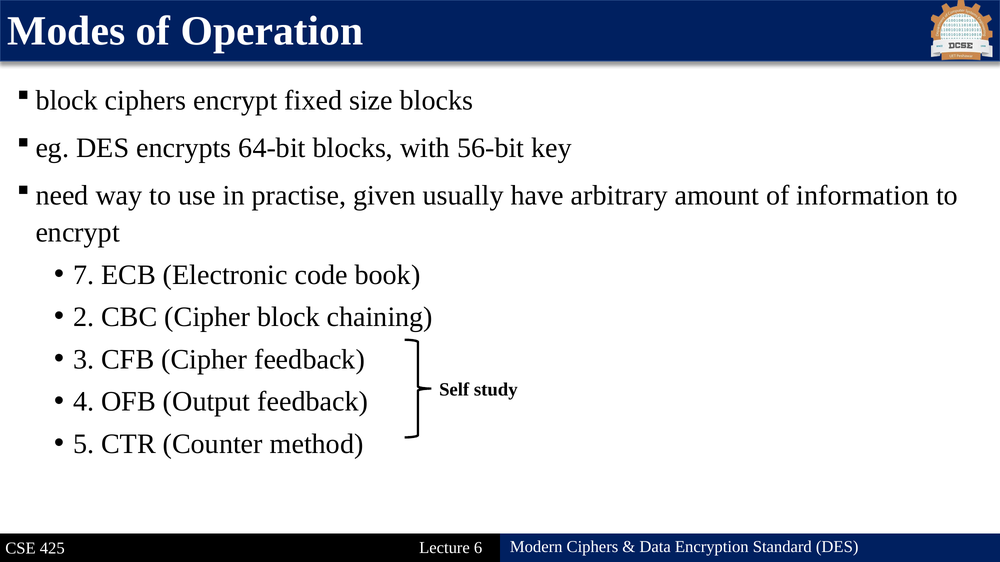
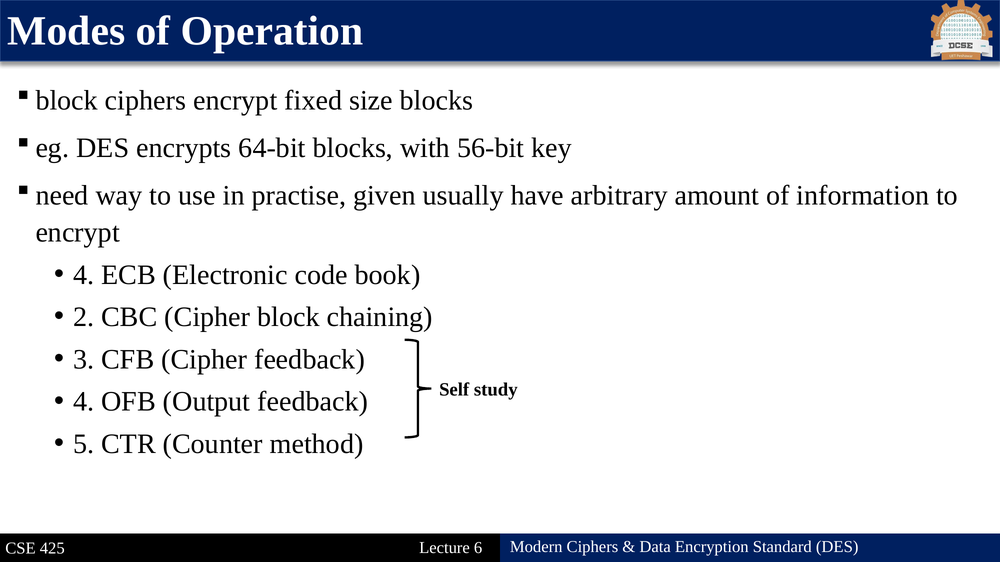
7: 7 -> 4 (84, 275)
